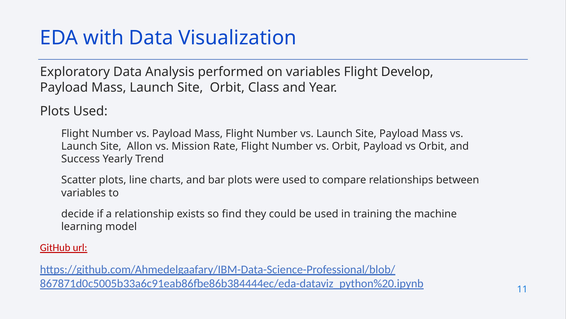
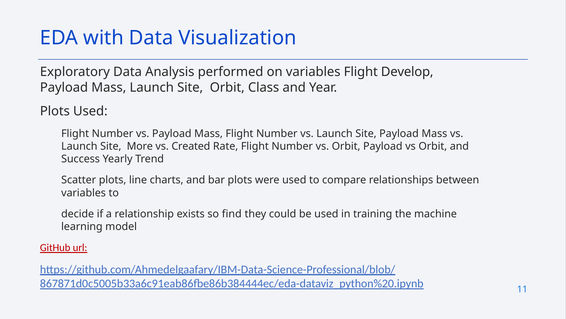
Allon: Allon -> More (140, 146)
Mission: Mission -> Created (191, 146)
